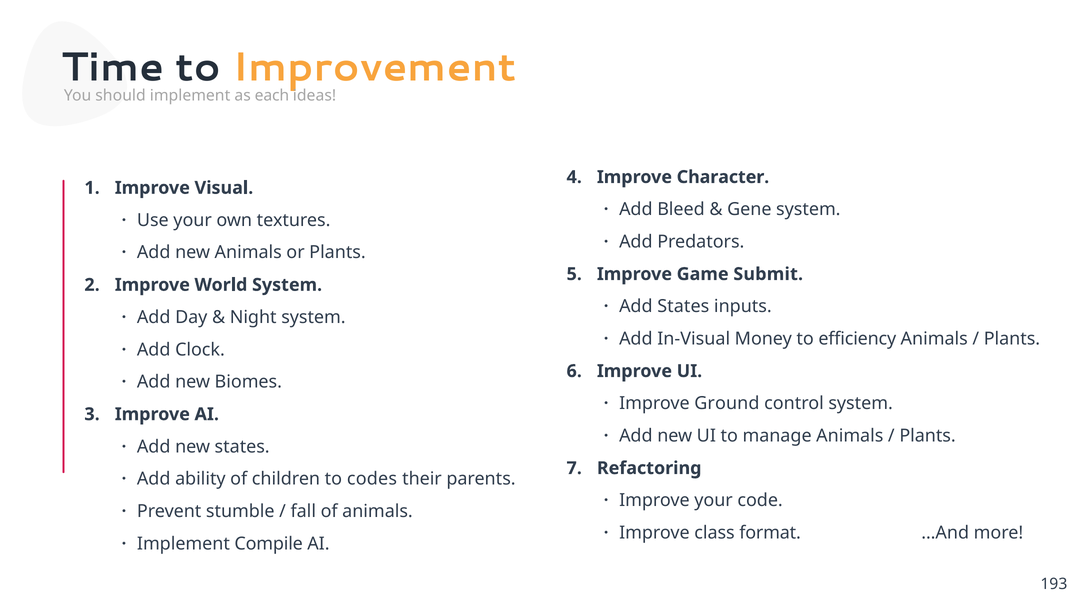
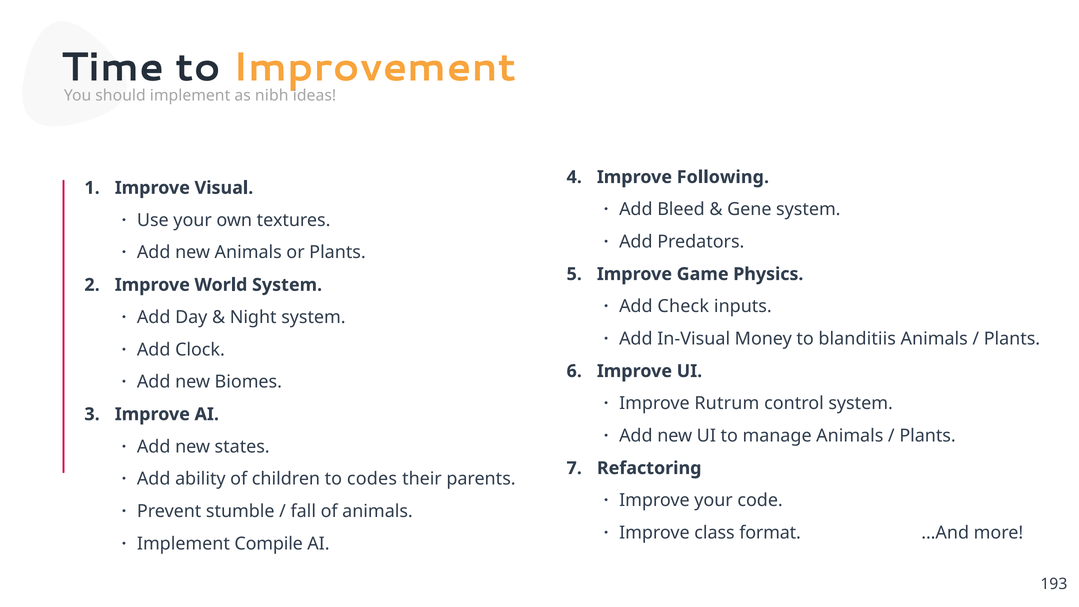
each: each -> nibh (272, 96)
Character: Character -> Following (723, 177)
Submit: Submit -> Physics (768, 274)
States: States -> Check (683, 306)
efficiency: efficiency -> blanditiis (857, 339)
Ground: Ground -> Rutrum (727, 403)
